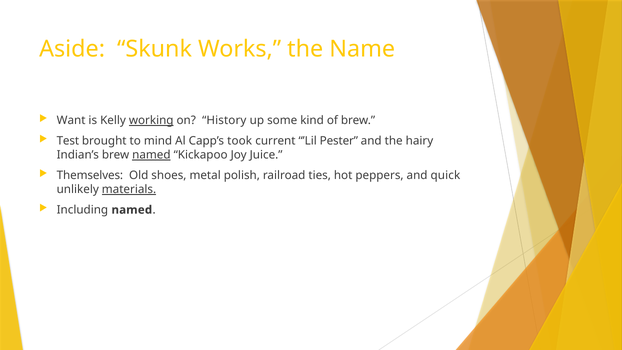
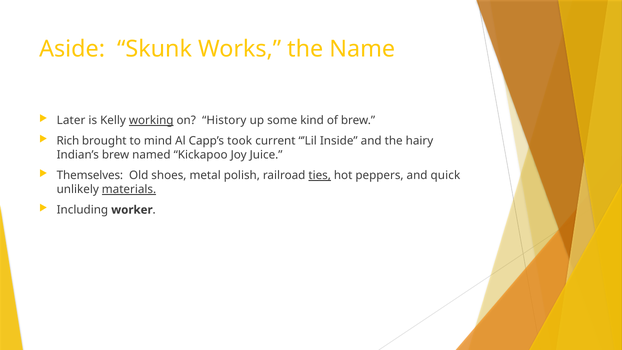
Want: Want -> Later (71, 120)
Test: Test -> Rich (68, 141)
Pester: Pester -> Inside (339, 141)
named underline: present -> none (151, 155)
ties underline: none -> present (320, 175)
Including named: named -> worker (132, 210)
